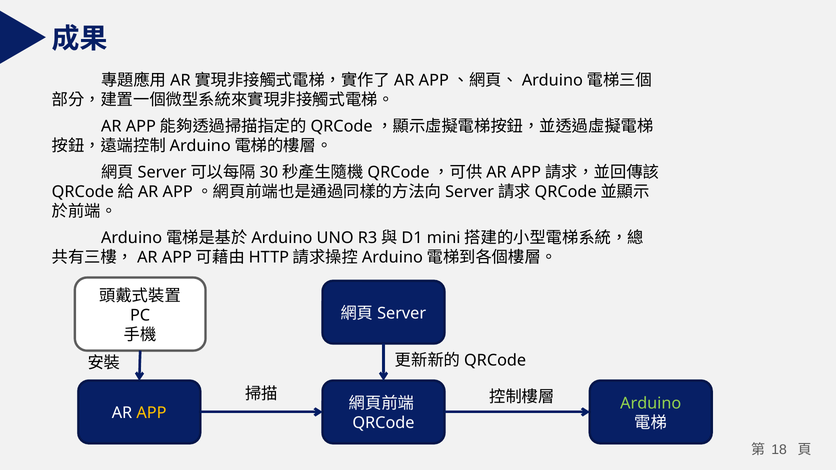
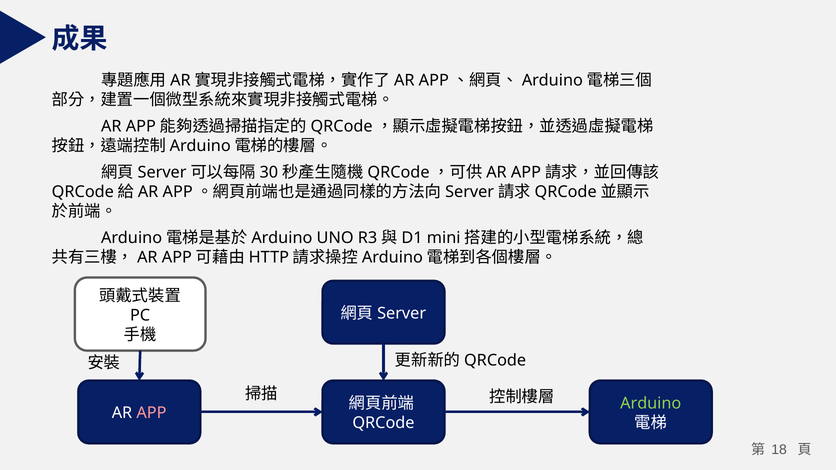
APP colour: yellow -> pink (152, 413)
